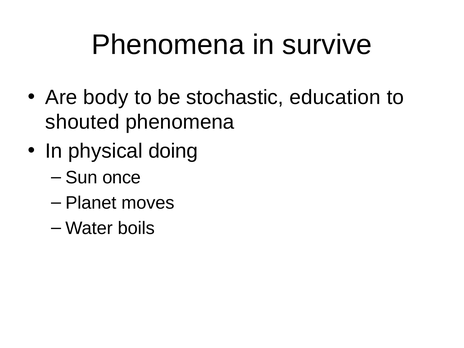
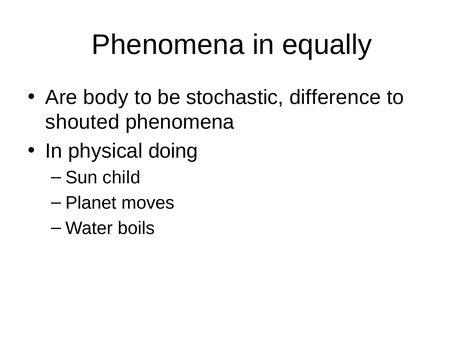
survive: survive -> equally (327, 45)
education: education -> difference (335, 97)
once: once -> child (121, 178)
